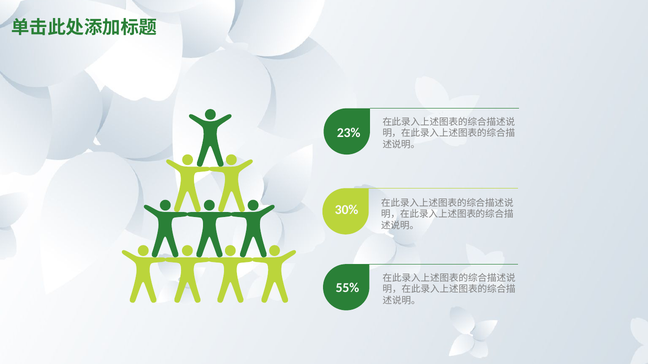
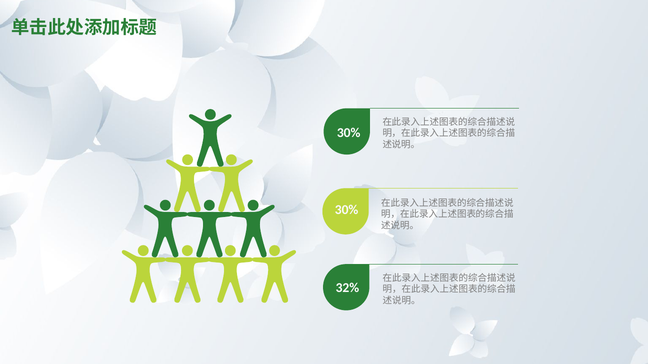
23%: 23% -> 30% (349, 133)
55%: 55% -> 32% (347, 288)
